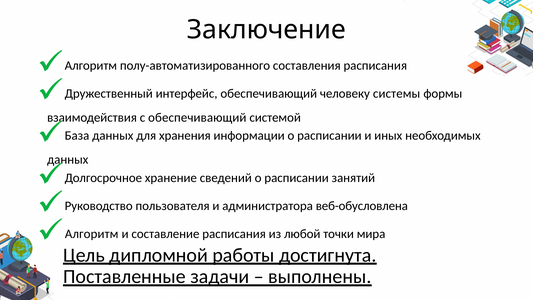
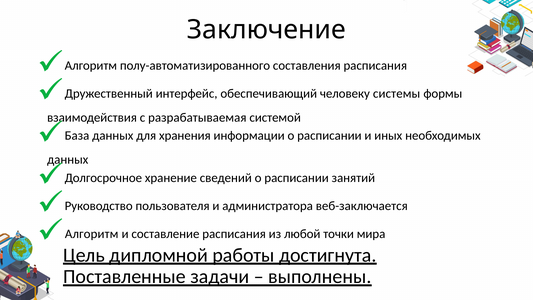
с обеспечивающий: обеспечивающий -> разрабатываемая (197, 117)
веб-обусловлена: веб-обусловлена -> веб-заключается (362, 206)
